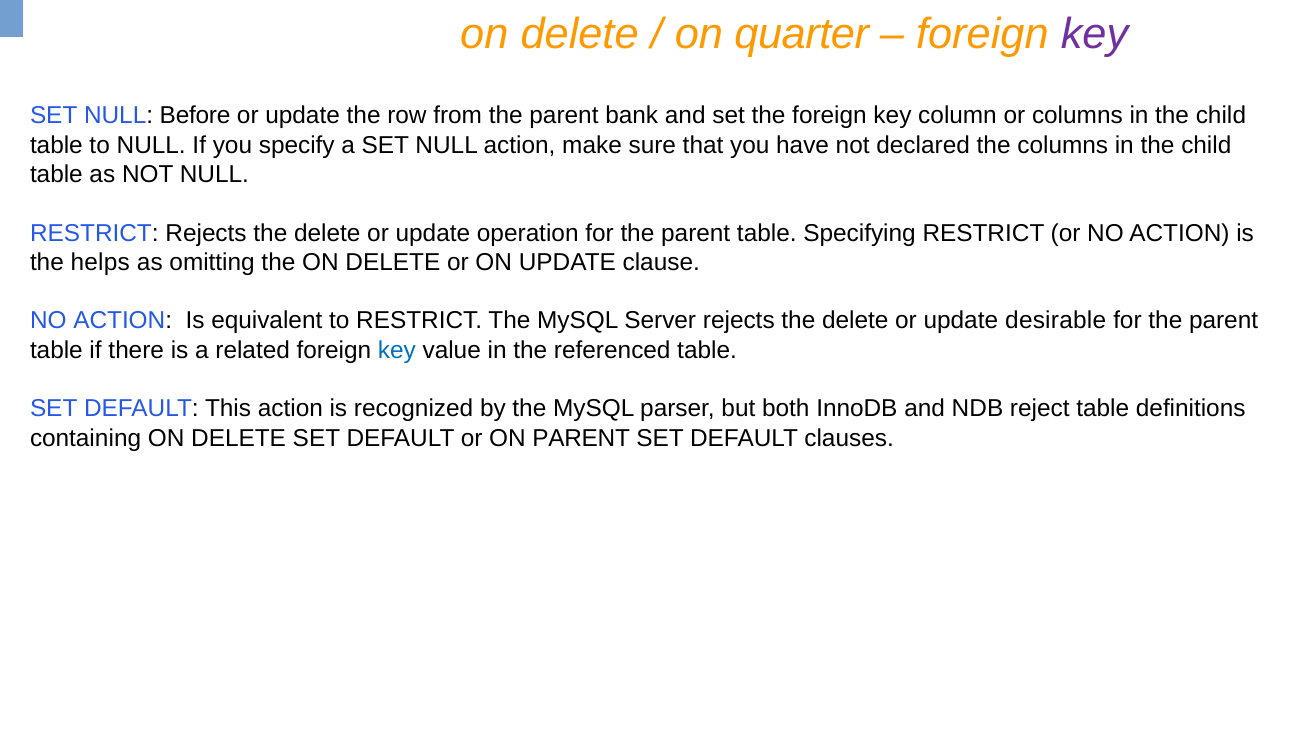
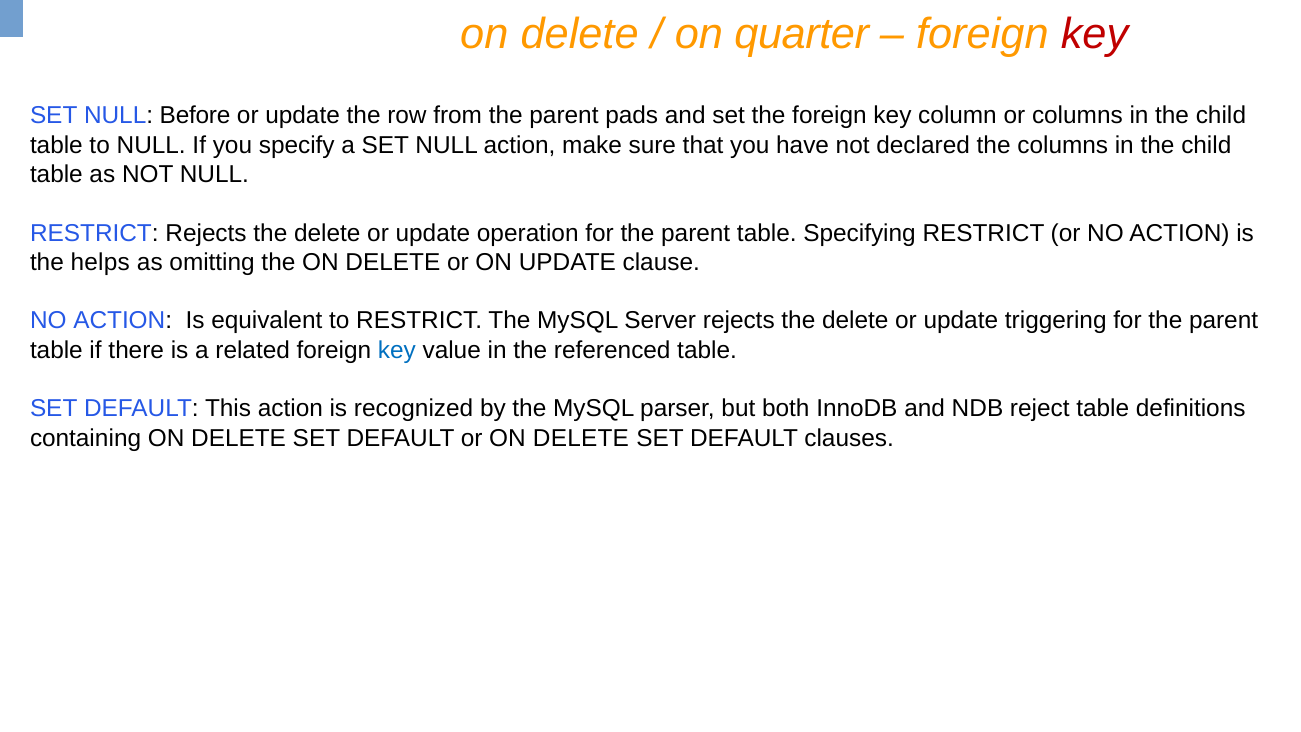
key colour: purple -> red (1095, 34)
bank: bank -> pads (632, 116)
desirable: desirable -> triggering (1056, 321)
or ON PARENT: PARENT -> DELETE (581, 438)
